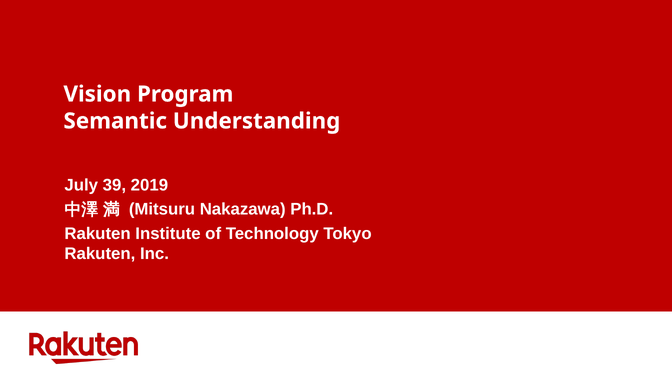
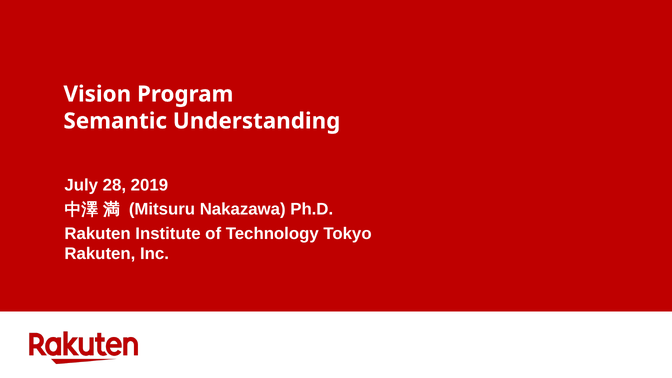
39: 39 -> 28 (114, 185)
